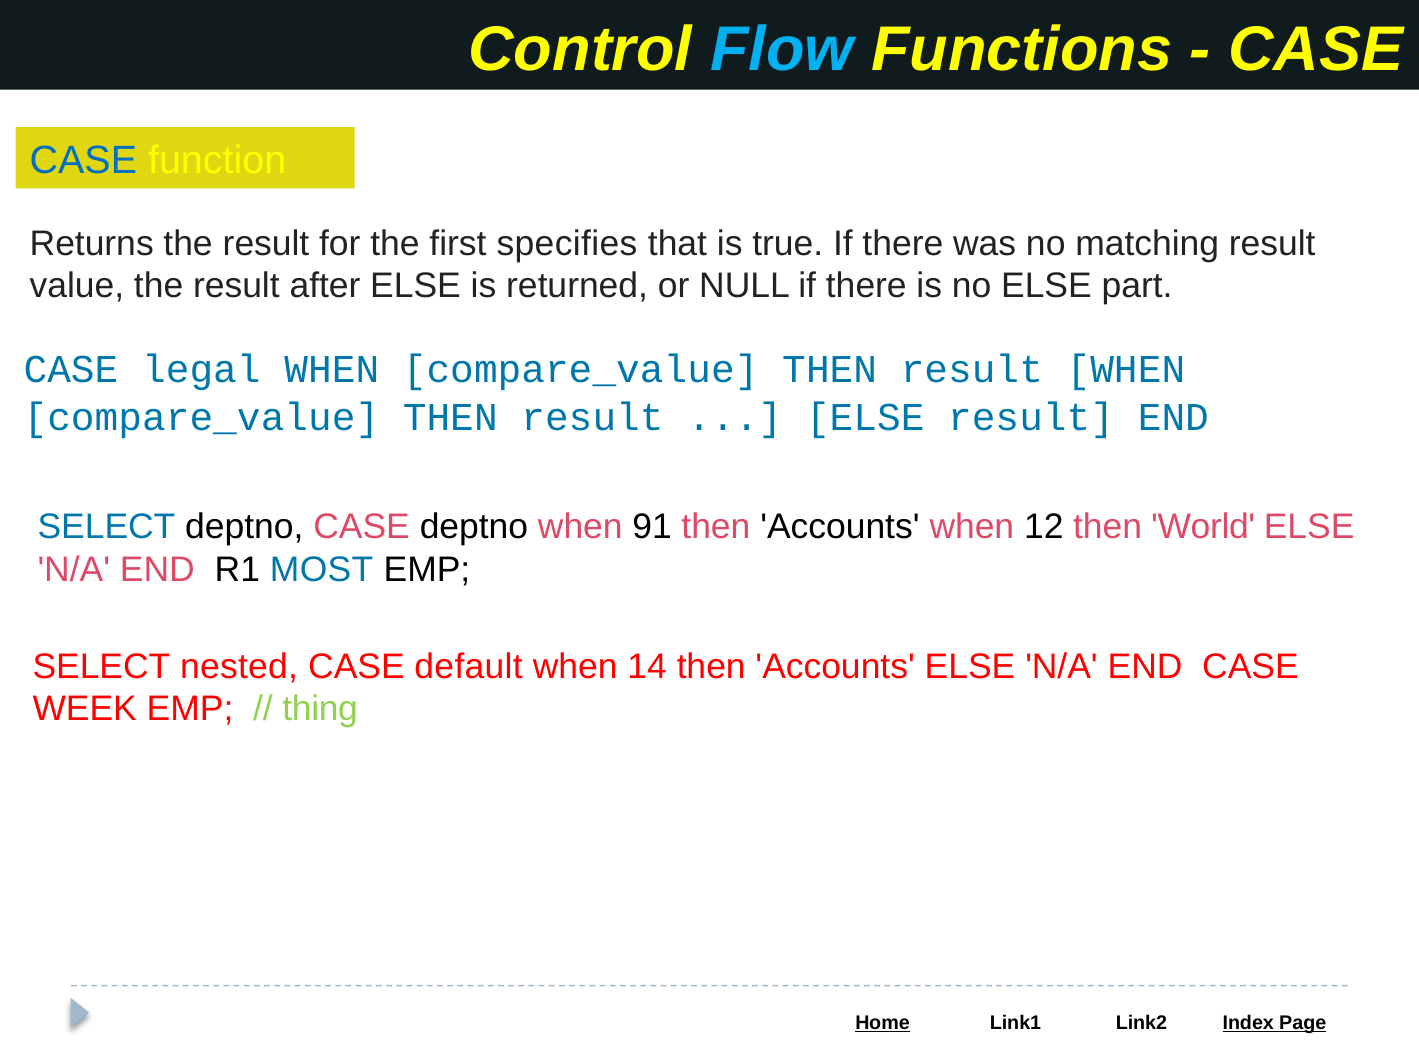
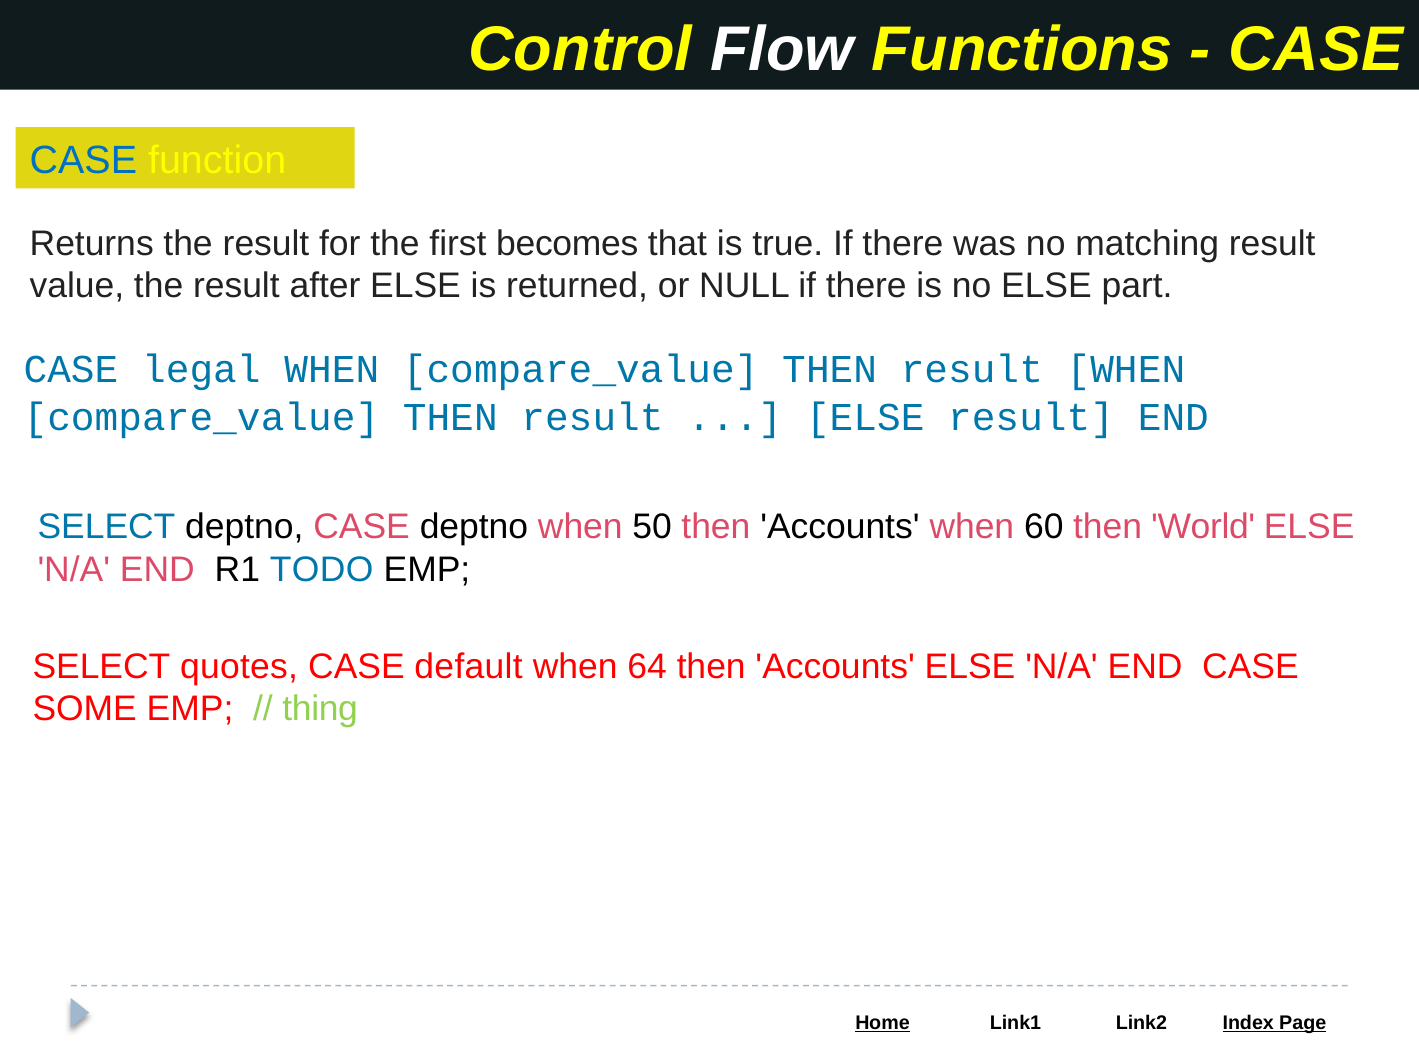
Flow colour: light blue -> white (782, 49)
specifies: specifies -> becomes (567, 244)
91: 91 -> 50 (652, 527)
12: 12 -> 60 (1044, 527)
MOST: MOST -> TODO (322, 570)
nested: nested -> quotes (239, 667)
14: 14 -> 64 (647, 667)
WEEK: WEEK -> SOME (85, 709)
